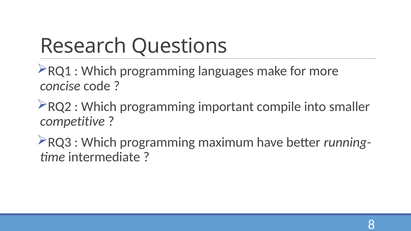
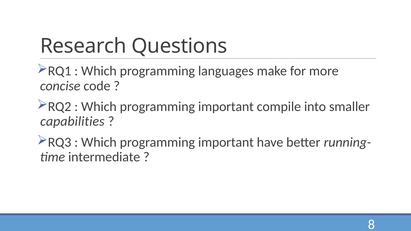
competitive: competitive -> capabilities (72, 121)
maximum: maximum -> important (226, 142)
